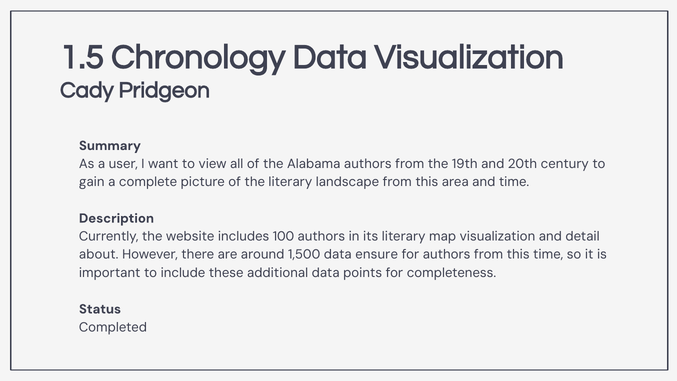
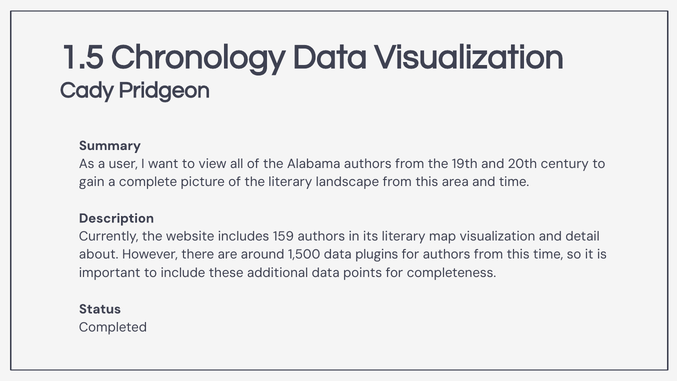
100: 100 -> 159 (283, 236)
ensure: ensure -> plugins (377, 254)
